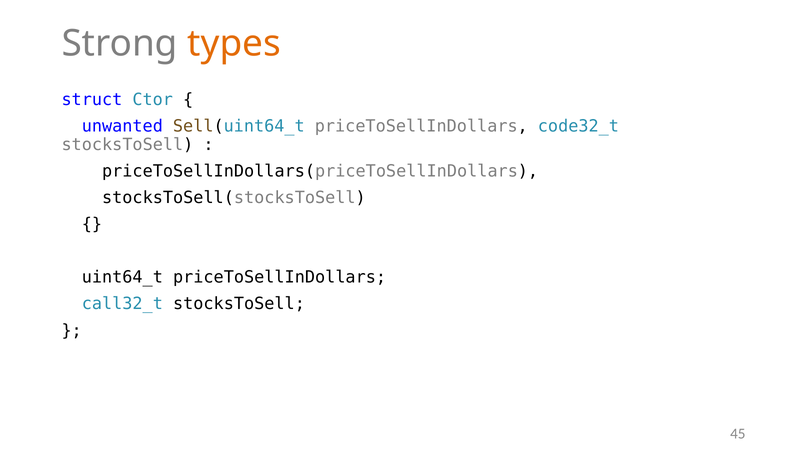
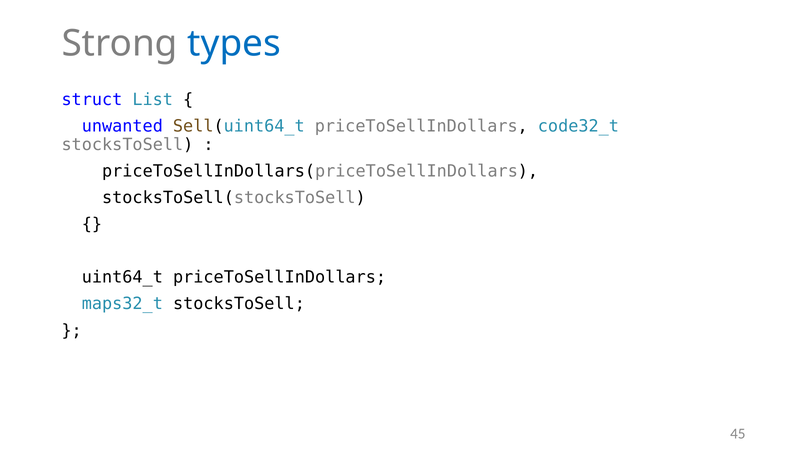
types colour: orange -> blue (234, 44)
Ctor: Ctor -> List (153, 100)
call32_t: call32_t -> maps32_t (122, 304)
